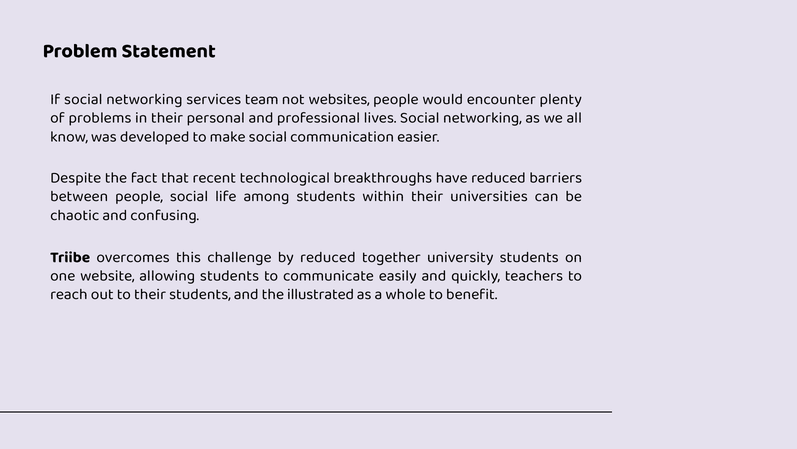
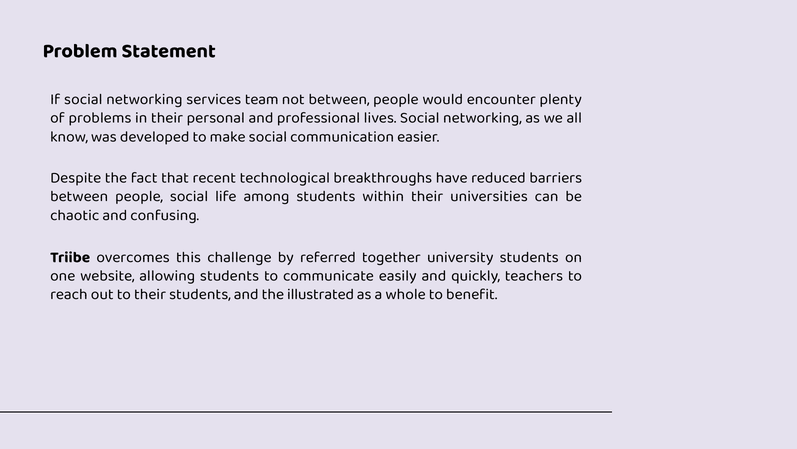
not websites: websites -> between (339, 99)
by reduced: reduced -> referred (328, 257)
